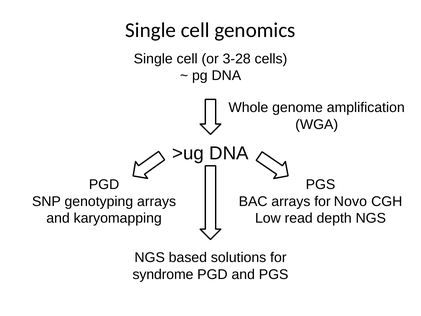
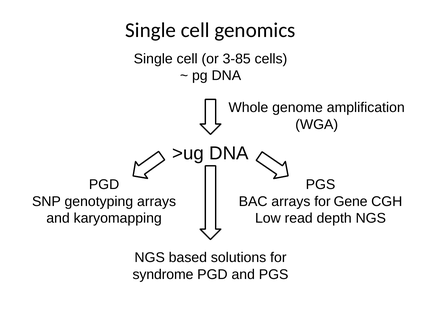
3-28: 3-28 -> 3-85 (237, 59)
Novo: Novo -> Gene (351, 201)
